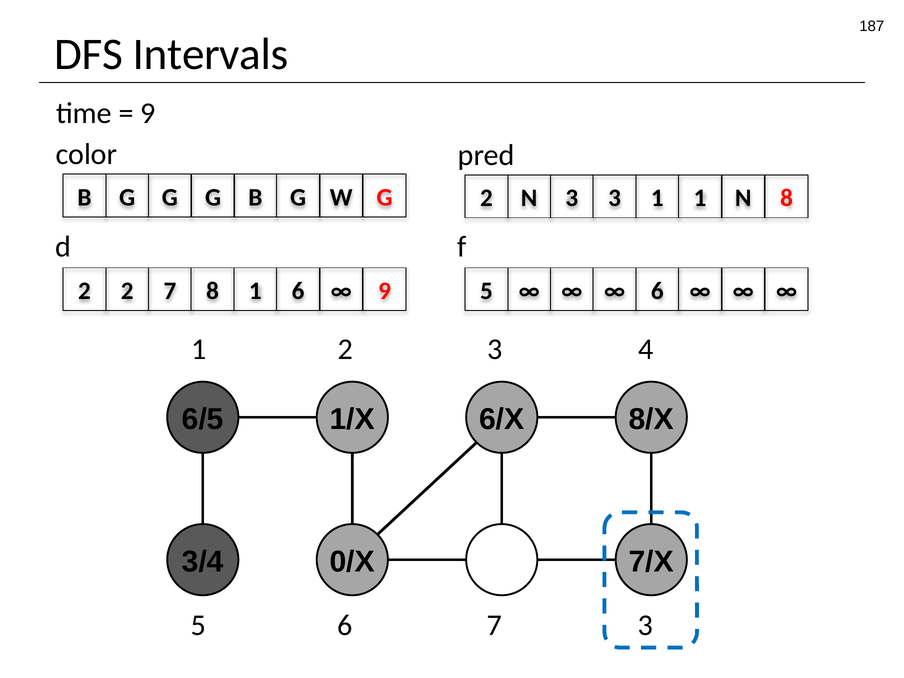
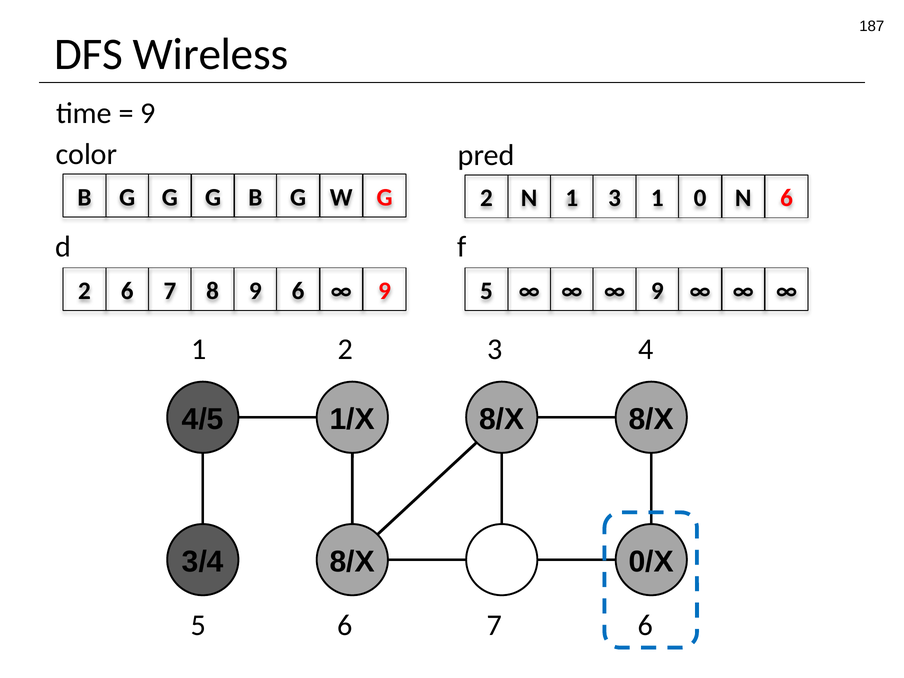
Intervals: Intervals -> Wireless (211, 54)
N 3: 3 -> 1 (572, 198)
1 1: 1 -> 0 (700, 198)
N 8: 8 -> 6 (787, 198)
2 2: 2 -> 6 (127, 291)
8 1: 1 -> 9 (255, 291)
6: 6 -> 9 (657, 291)
6/5: 6/5 -> 4/5 (203, 419)
1/X 6/X: 6/X -> 8/X (502, 419)
0/X: 0/X -> 8/X (352, 562)
7/X: 7/X -> 0/X (651, 562)
7 3: 3 -> 6 (646, 625)
